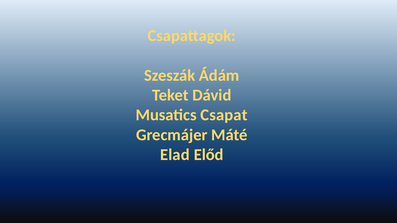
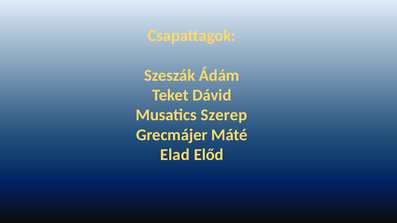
Csapat: Csapat -> Szerep (224, 115)
